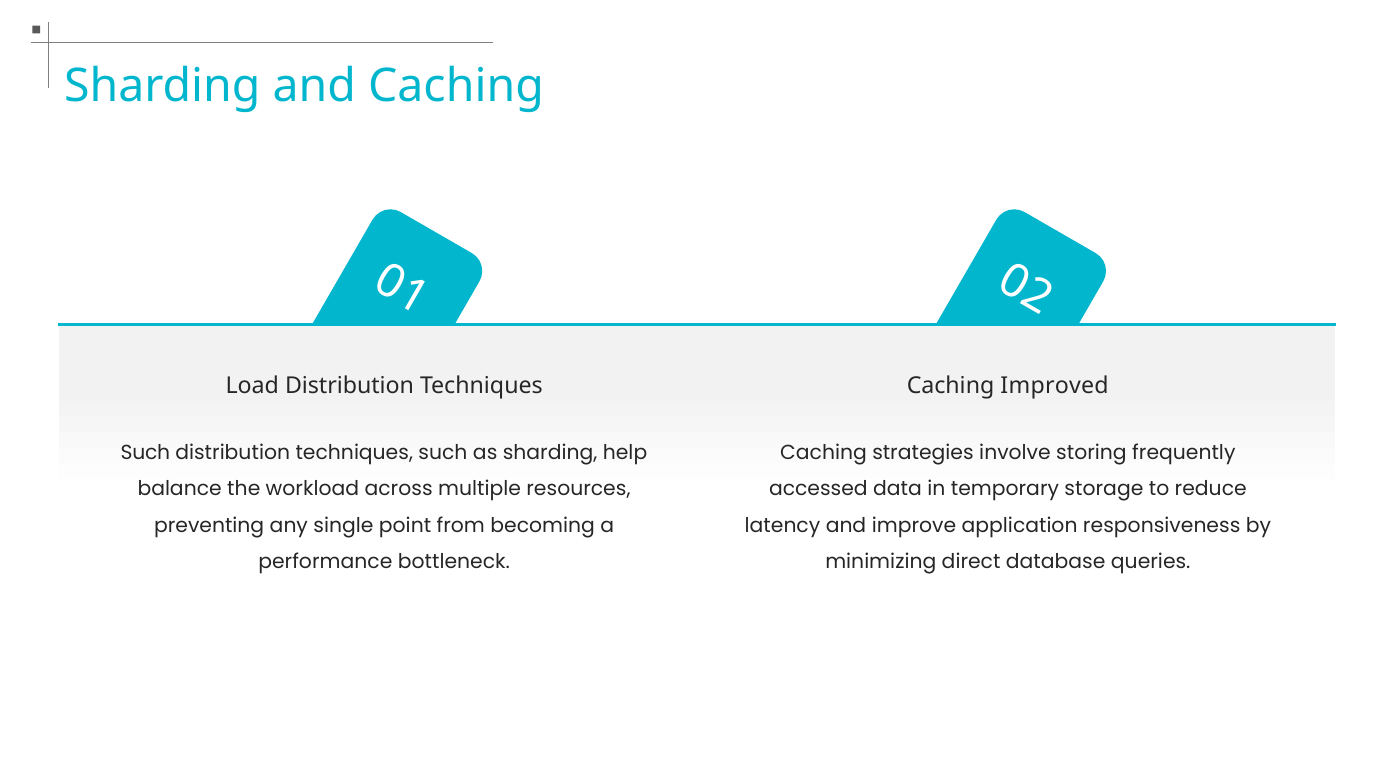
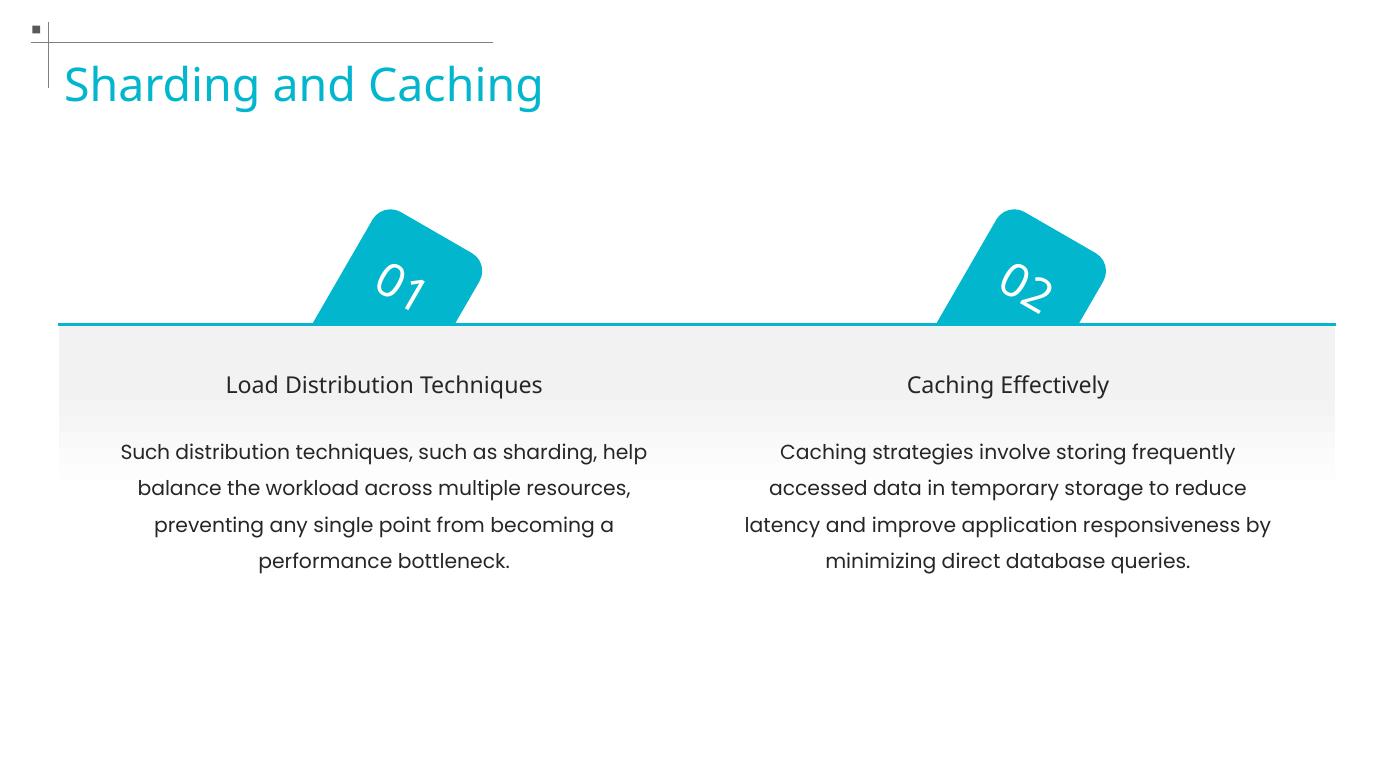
Improved: Improved -> Effectively (1055, 386)
